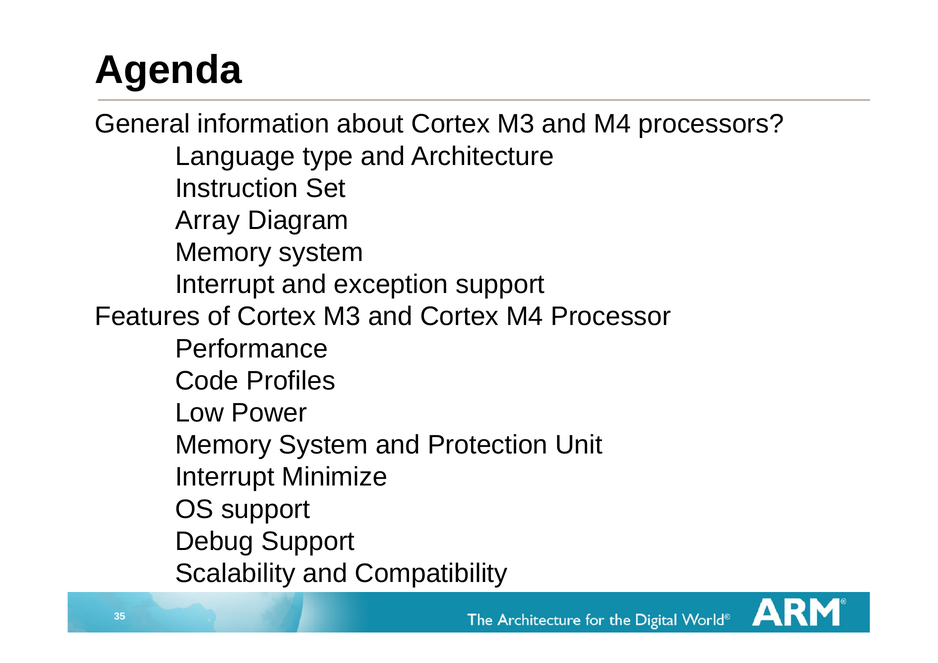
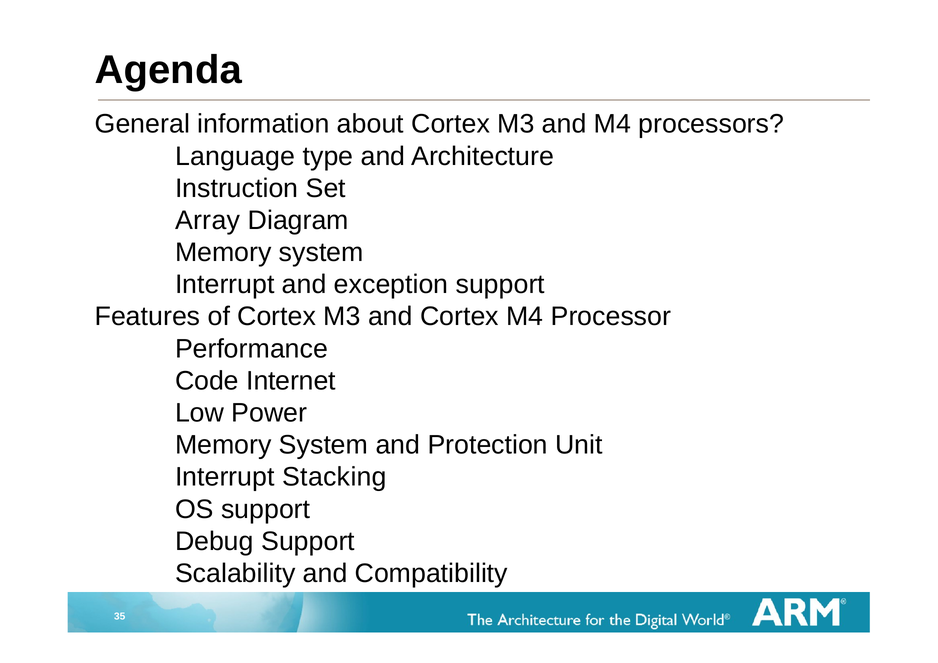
Profiles: Profiles -> Internet (291, 381)
Minimize: Minimize -> Stacking (335, 477)
